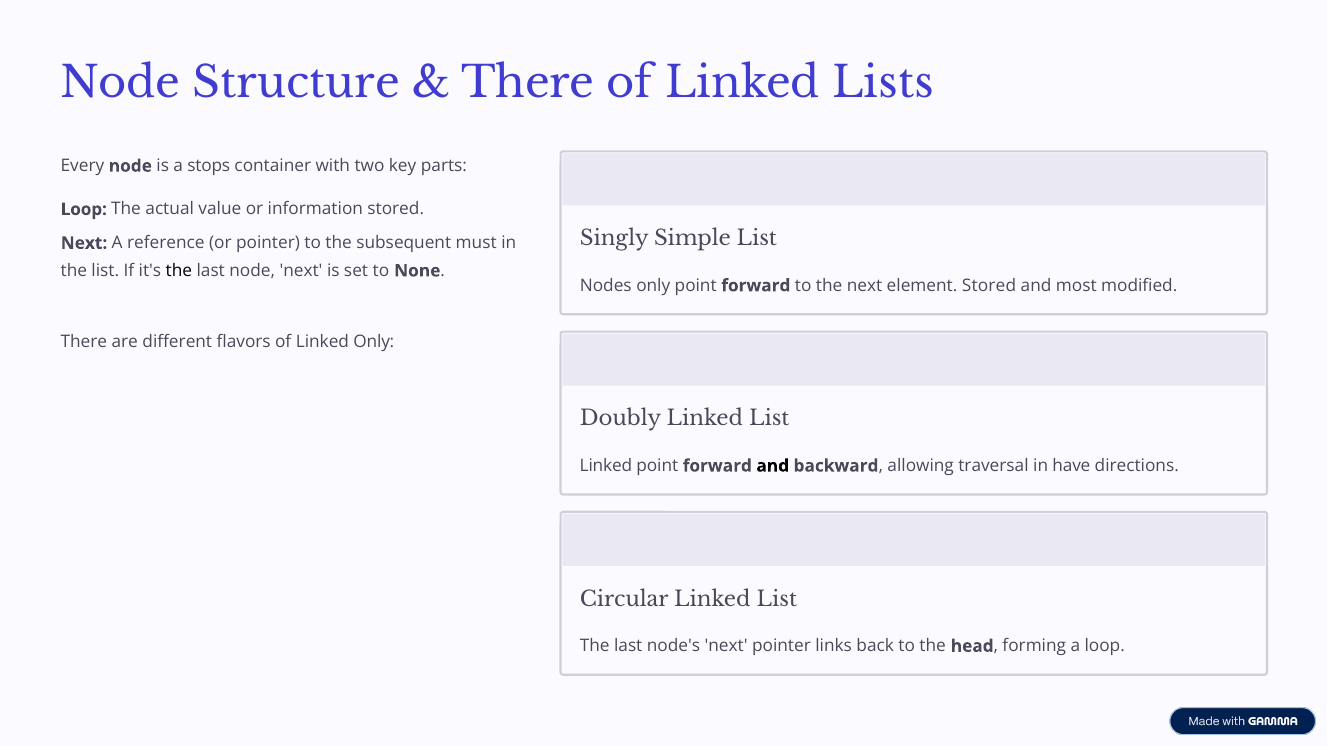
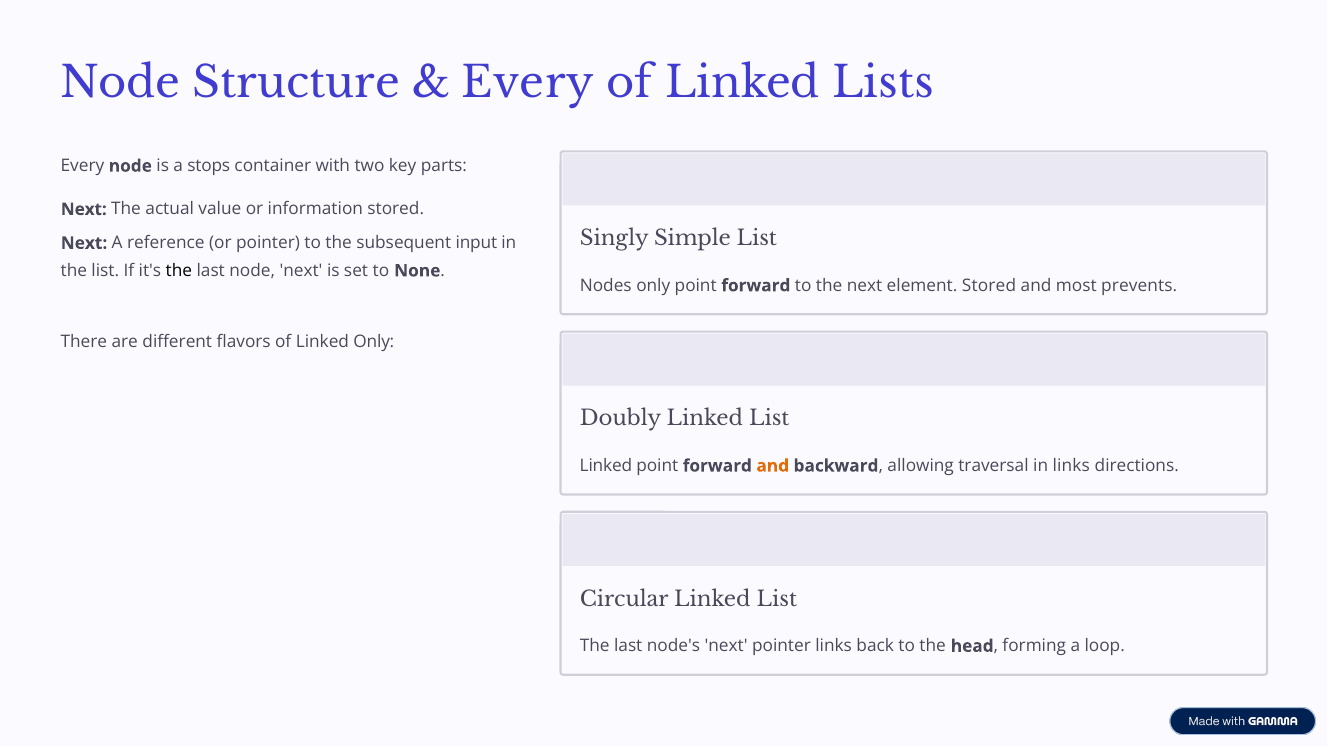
There: There -> Every (528, 83)
Loop: Loop -> Next (84, 209)
must: must -> input (476, 243)
modified: modified -> prevents (1139, 286)
and colour: black -> orange (773, 466)
in have: have -> links (1071, 466)
